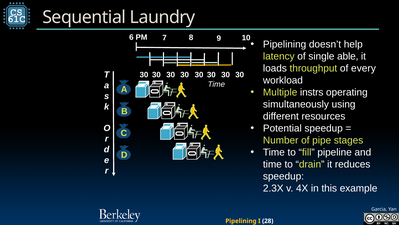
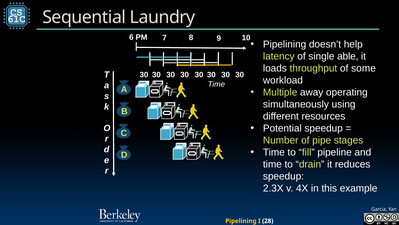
every: every -> some (363, 68)
instrs: instrs -> away (312, 92)
